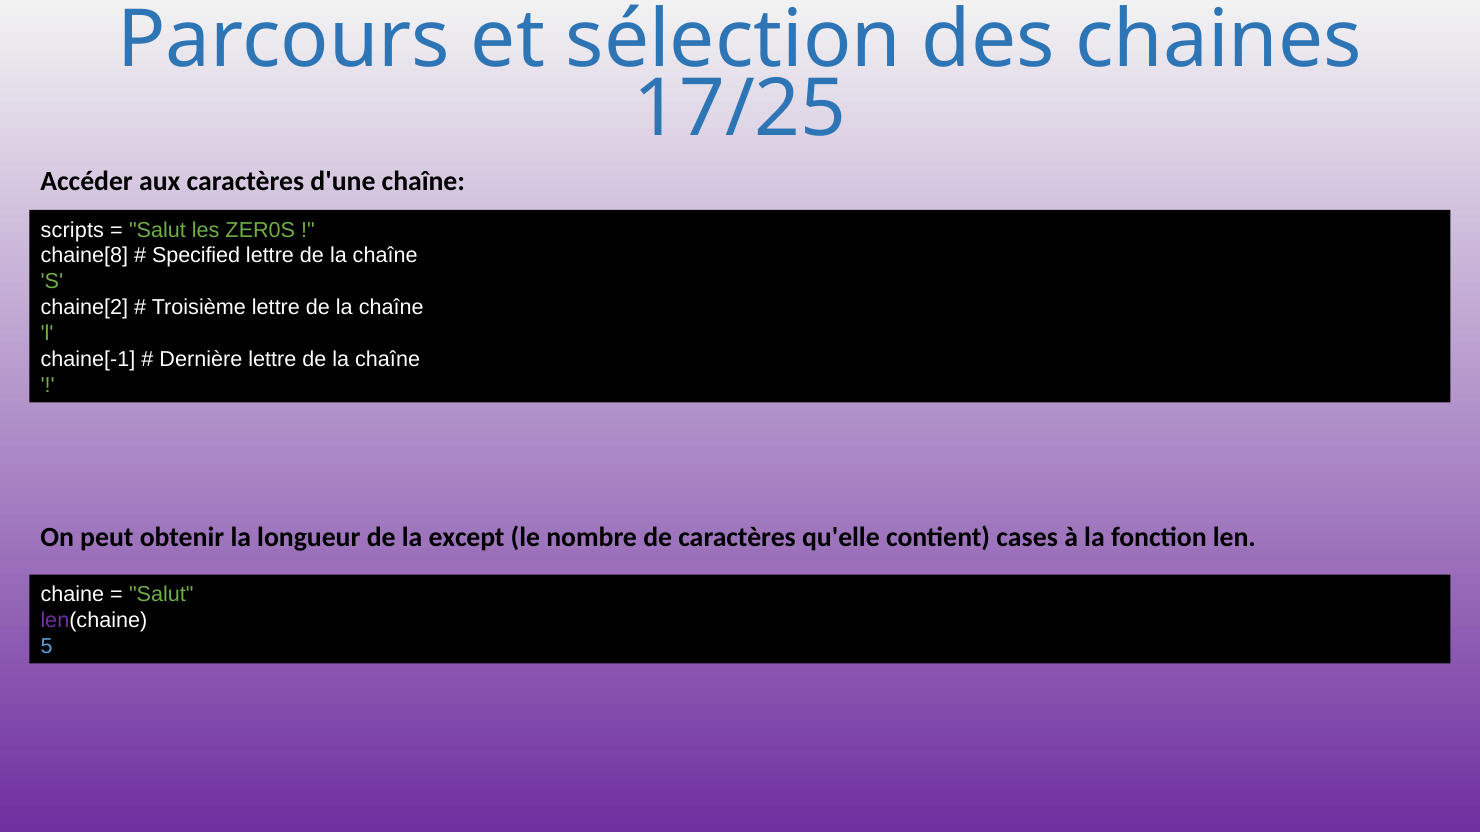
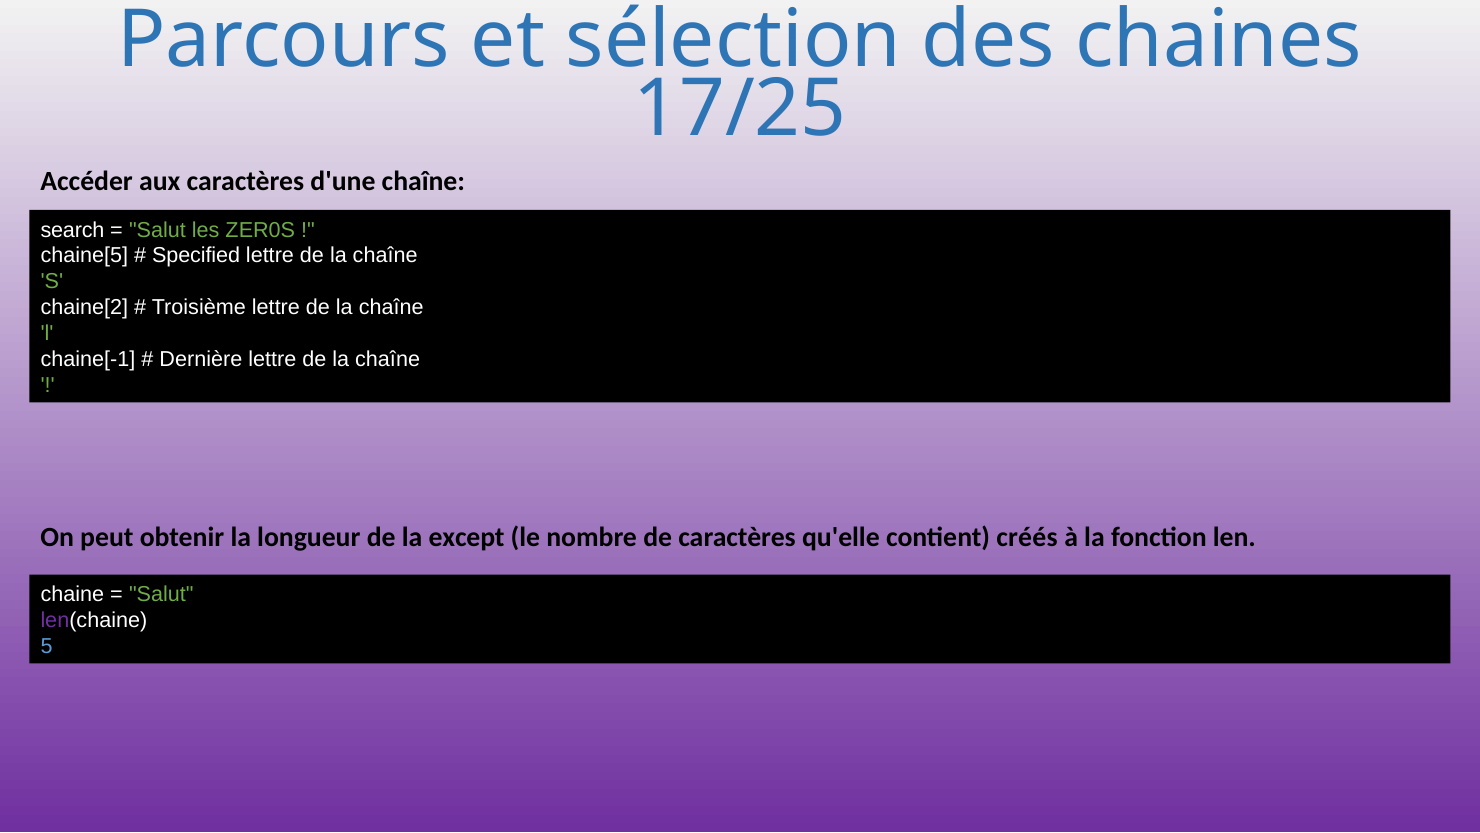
scripts: scripts -> search (72, 230)
chaine[8: chaine[8 -> chaine[5 (84, 256)
cases: cases -> créés (1027, 537)
